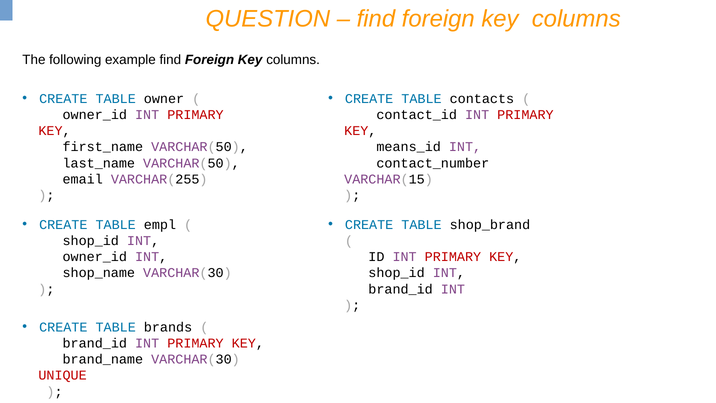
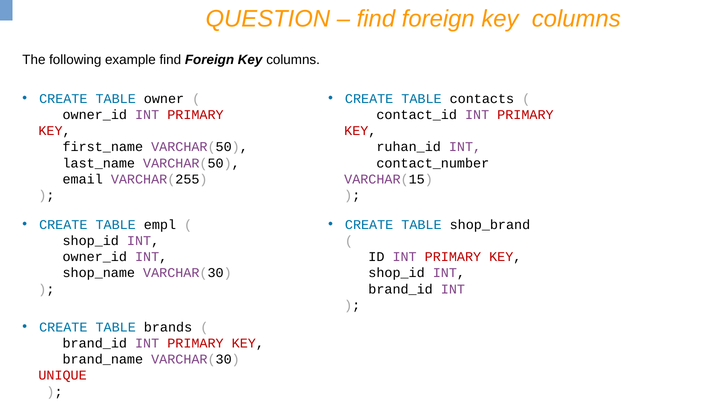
means_id: means_id -> ruhan_id (409, 147)
